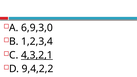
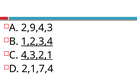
6,9,3,0: 6,9,3,0 -> 2,9,4,3 (37, 28)
1,2,3,4 underline: none -> present (37, 41)
9,4,2,2: 9,4,2,2 -> 2,1,7,4 (37, 69)
